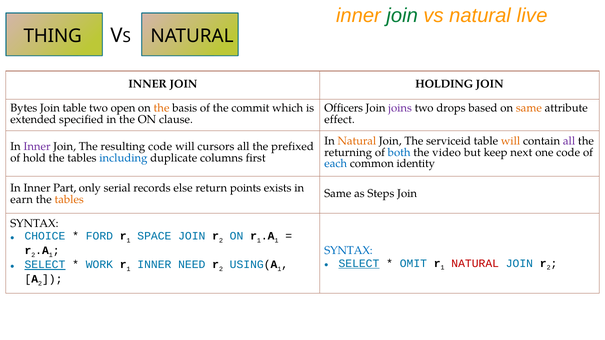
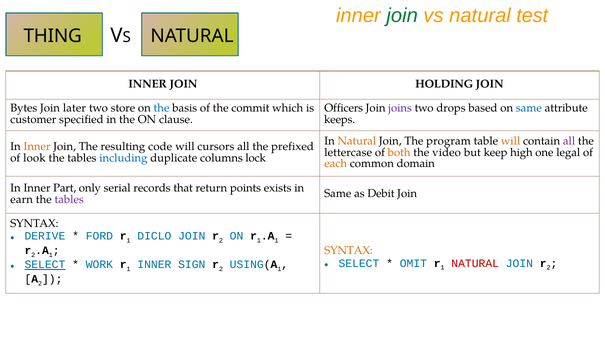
live: live -> test (532, 16)
Join table: table -> later (74, 108)
open: open -> store (123, 108)
the colour: orange -> blue (162, 108)
same colour: orange -> blue (529, 108)
extended: extended -> customer (33, 120)
effect: effect -> keeps (340, 120)
serviceid: serviceid -> program (449, 141)
Inner colour: purple -> orange (37, 147)
returning: returning -> lettercase (348, 152)
both colour: blue -> orange (399, 152)
next: next -> high (521, 152)
one code: code -> legal (568, 152)
hold: hold -> look (34, 158)
first: first -> lock (256, 158)
each colour: blue -> orange (336, 164)
identity: identity -> domain (416, 164)
else: else -> that (183, 188)
Steps: Steps -> Debit (381, 194)
tables colour: orange -> purple (69, 199)
CHOICE: CHOICE -> DERIVE (45, 236)
SPACE: SPACE -> DICLO (154, 236)
SYNTAX colour: blue -> orange (348, 251)
SELECT underline: present -> none (359, 264)
NEED: NEED -> SIGN (192, 265)
